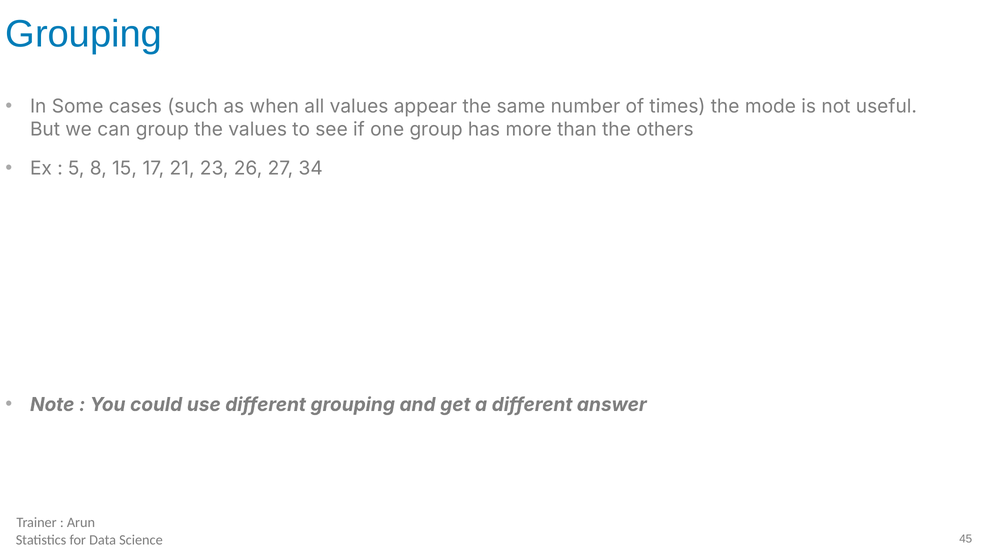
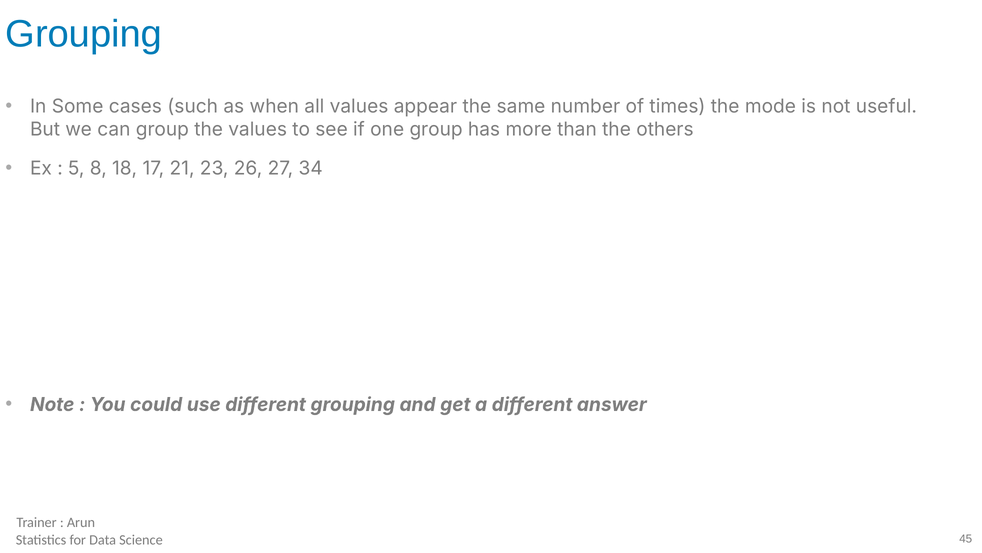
15: 15 -> 18 (125, 168)
